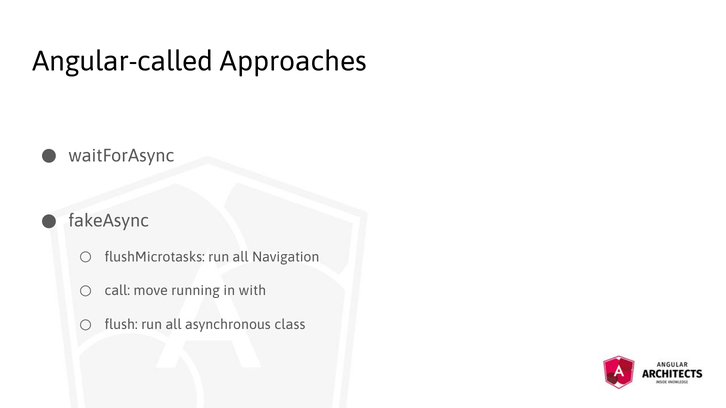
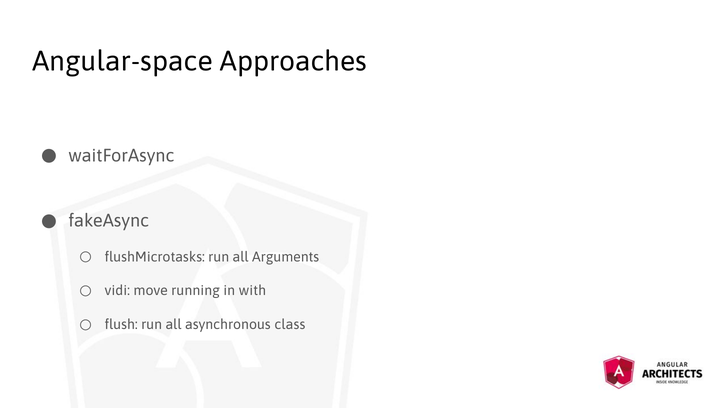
Angular-called: Angular-called -> Angular-space (122, 62)
Navigation: Navigation -> Arguments (286, 257)
call: call -> vidi (117, 291)
